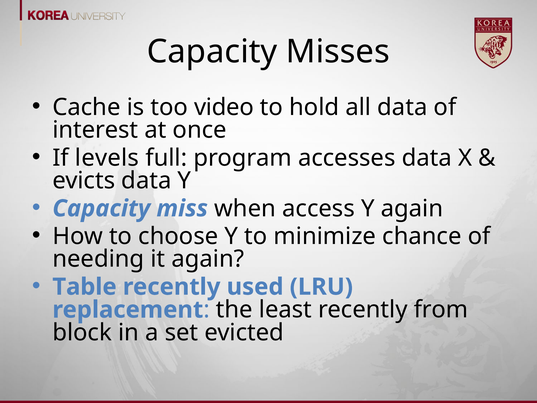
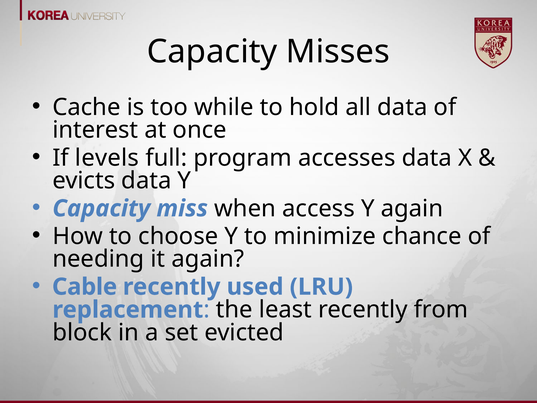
video: video -> while (224, 107)
Table: Table -> Cable (85, 287)
